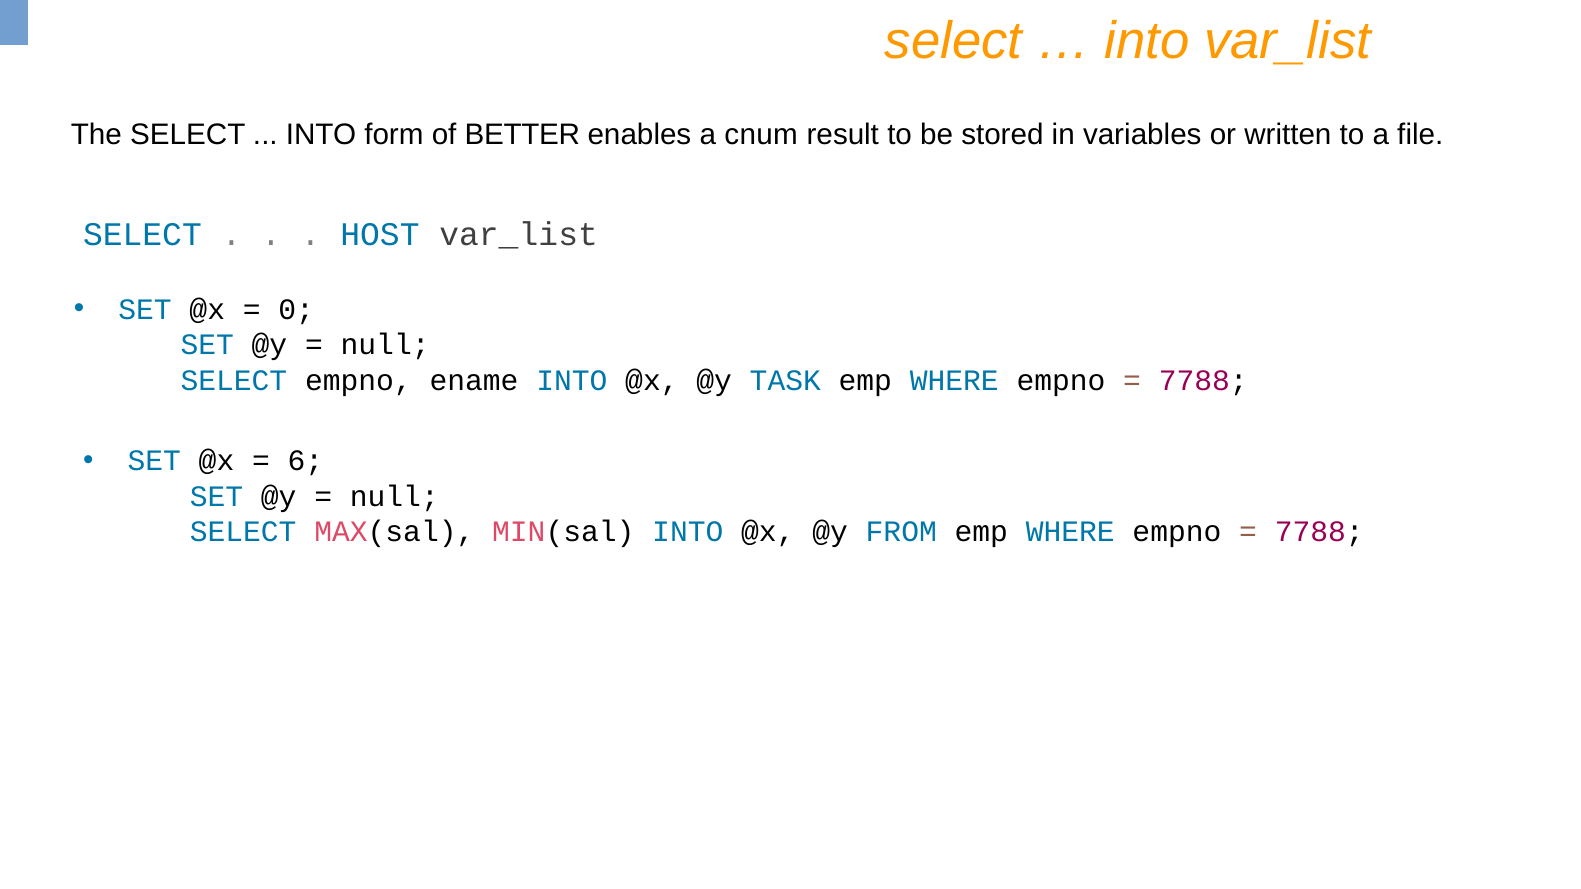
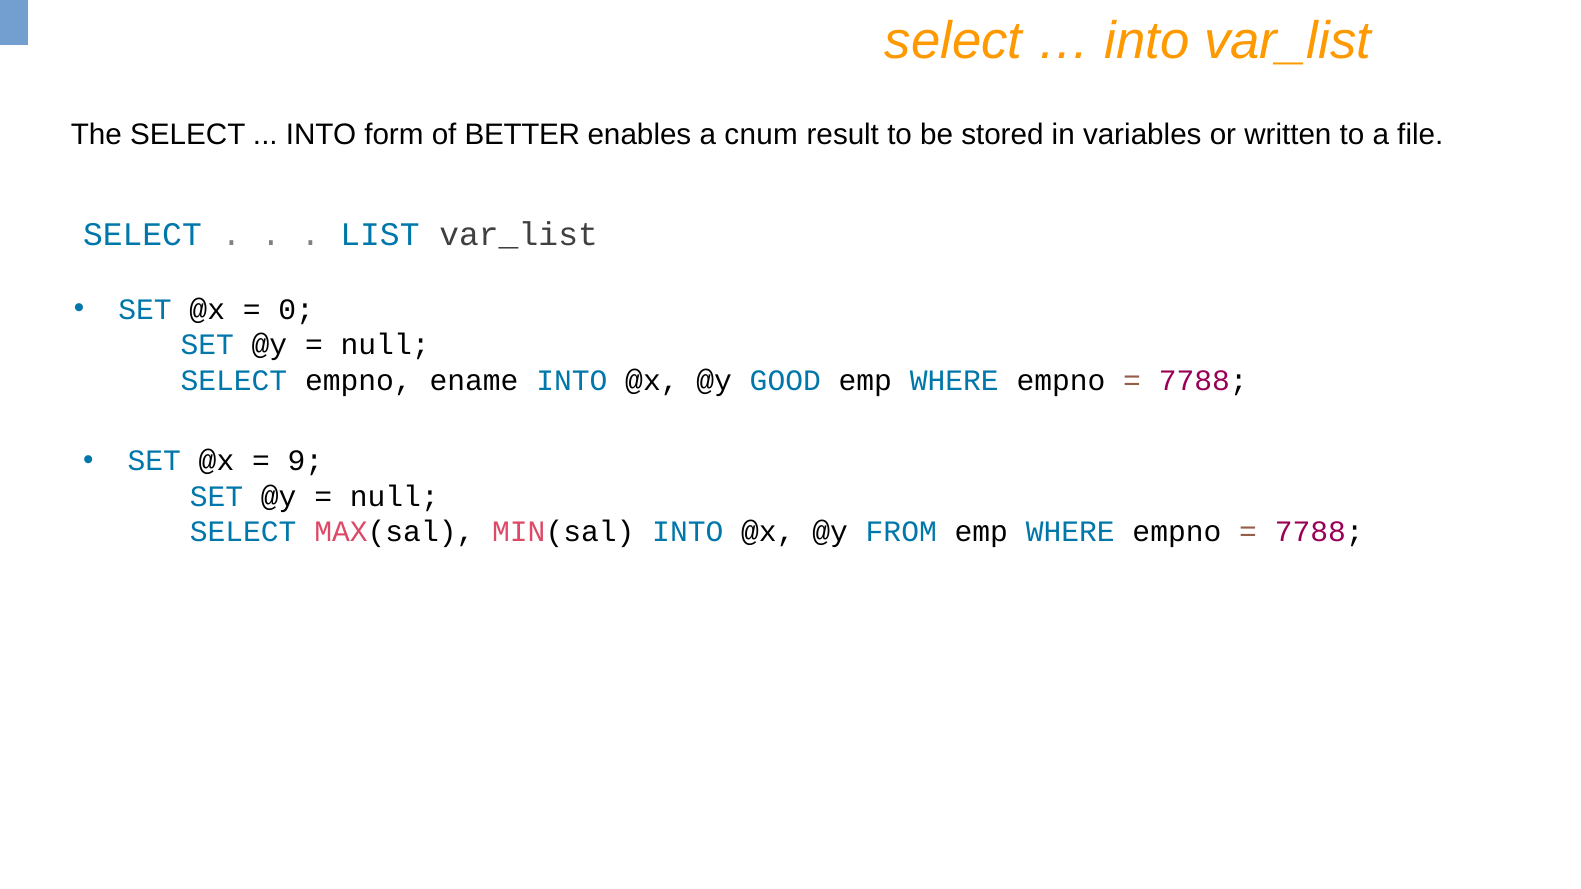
HOST: HOST -> LIST (380, 235)
TASK: TASK -> GOOD (785, 381)
6: 6 -> 9 (305, 461)
